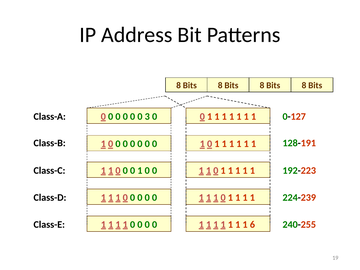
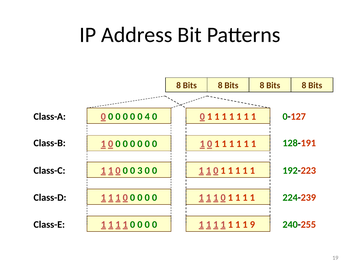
3: 3 -> 4 (147, 116)
1: 1 -> 3 (140, 170)
6: 6 -> 9 (252, 224)
